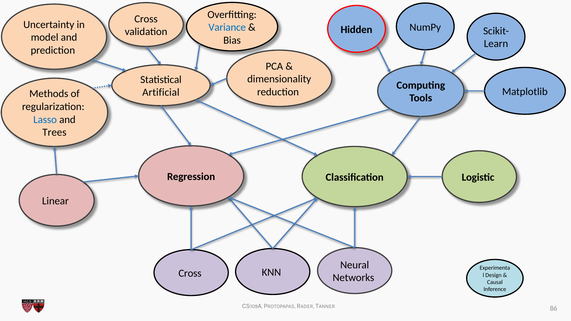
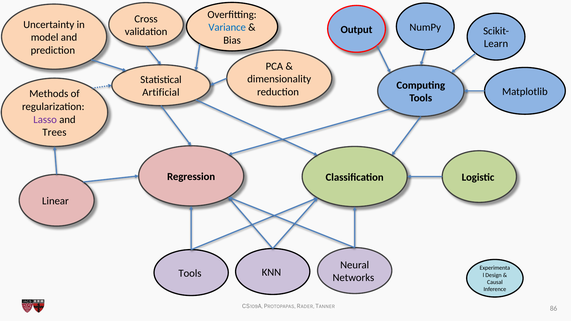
Hidden: Hidden -> Output (357, 30)
Lasso colour: blue -> purple (45, 120)
Cross: Cross -> Tools (190, 273)
